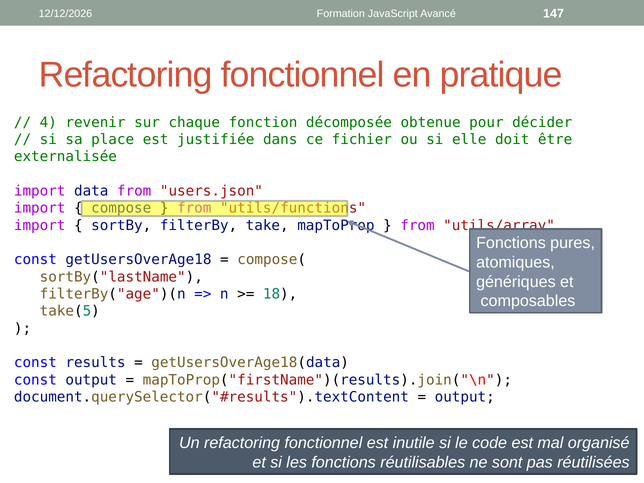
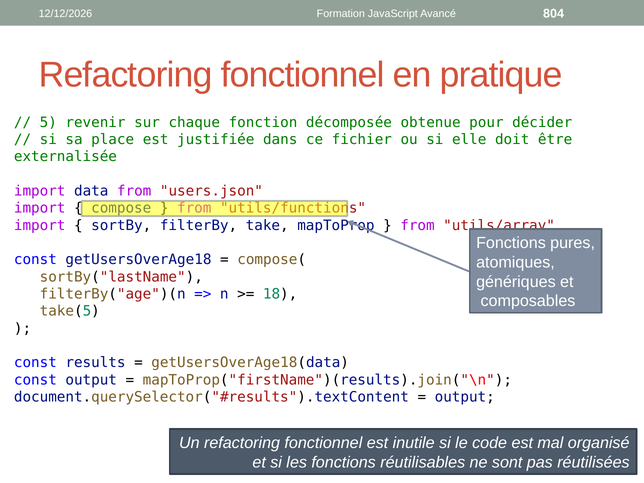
147: 147 -> 804 (554, 14)
4: 4 -> 5 (48, 122)
